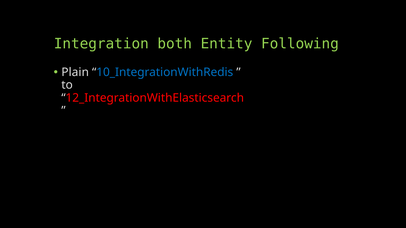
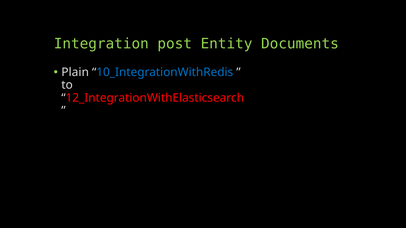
both: both -> post (175, 44)
Following: Following -> Documents (300, 44)
